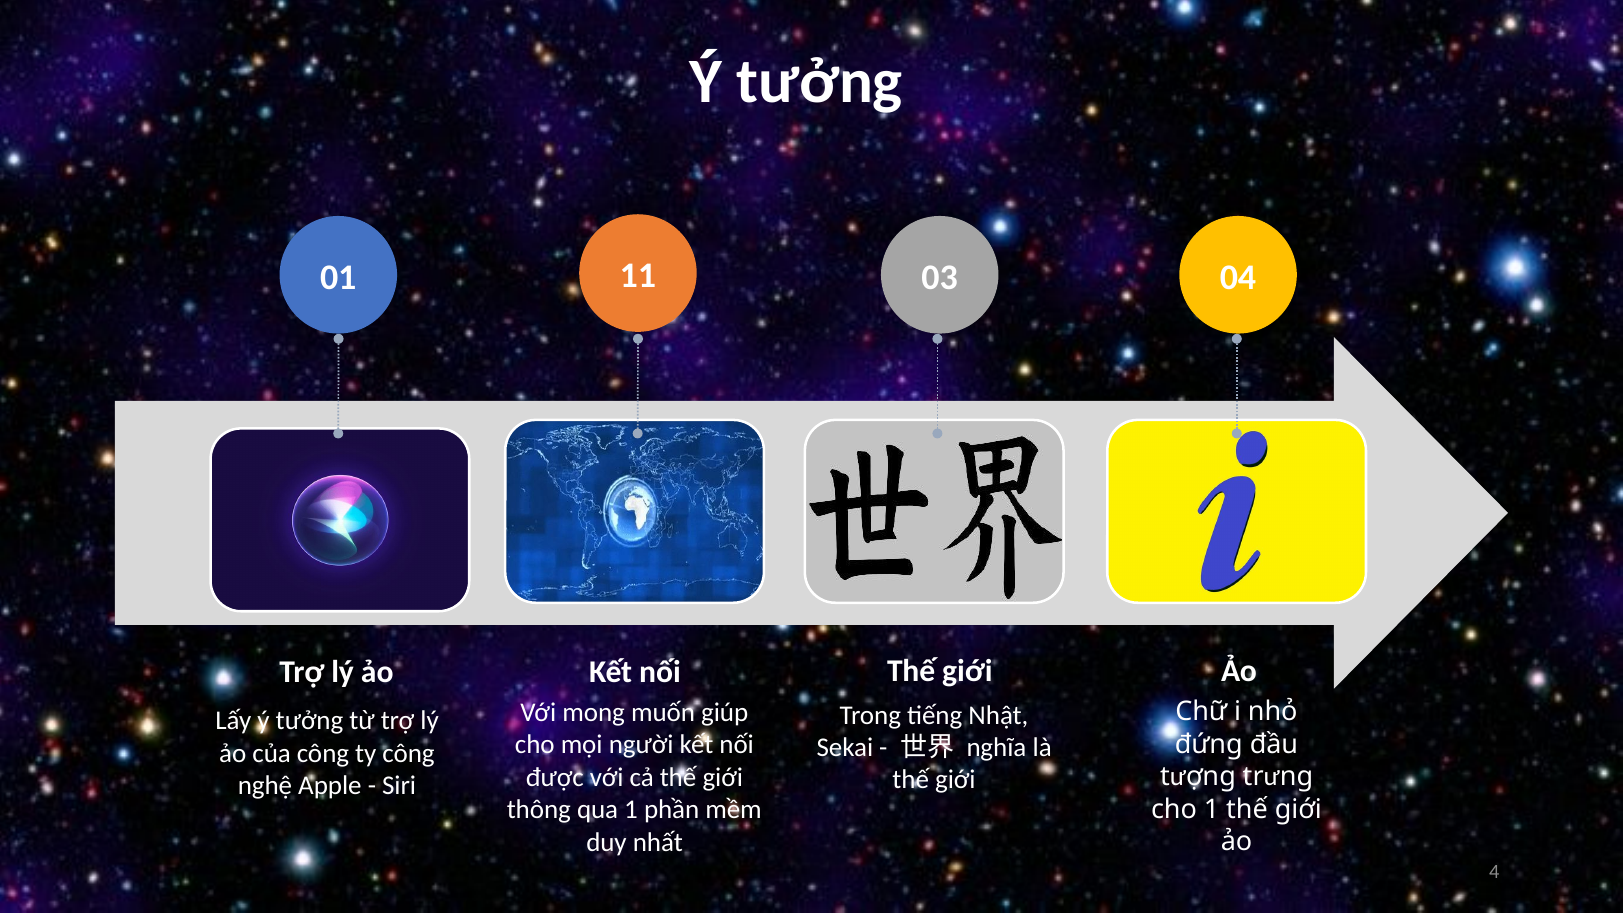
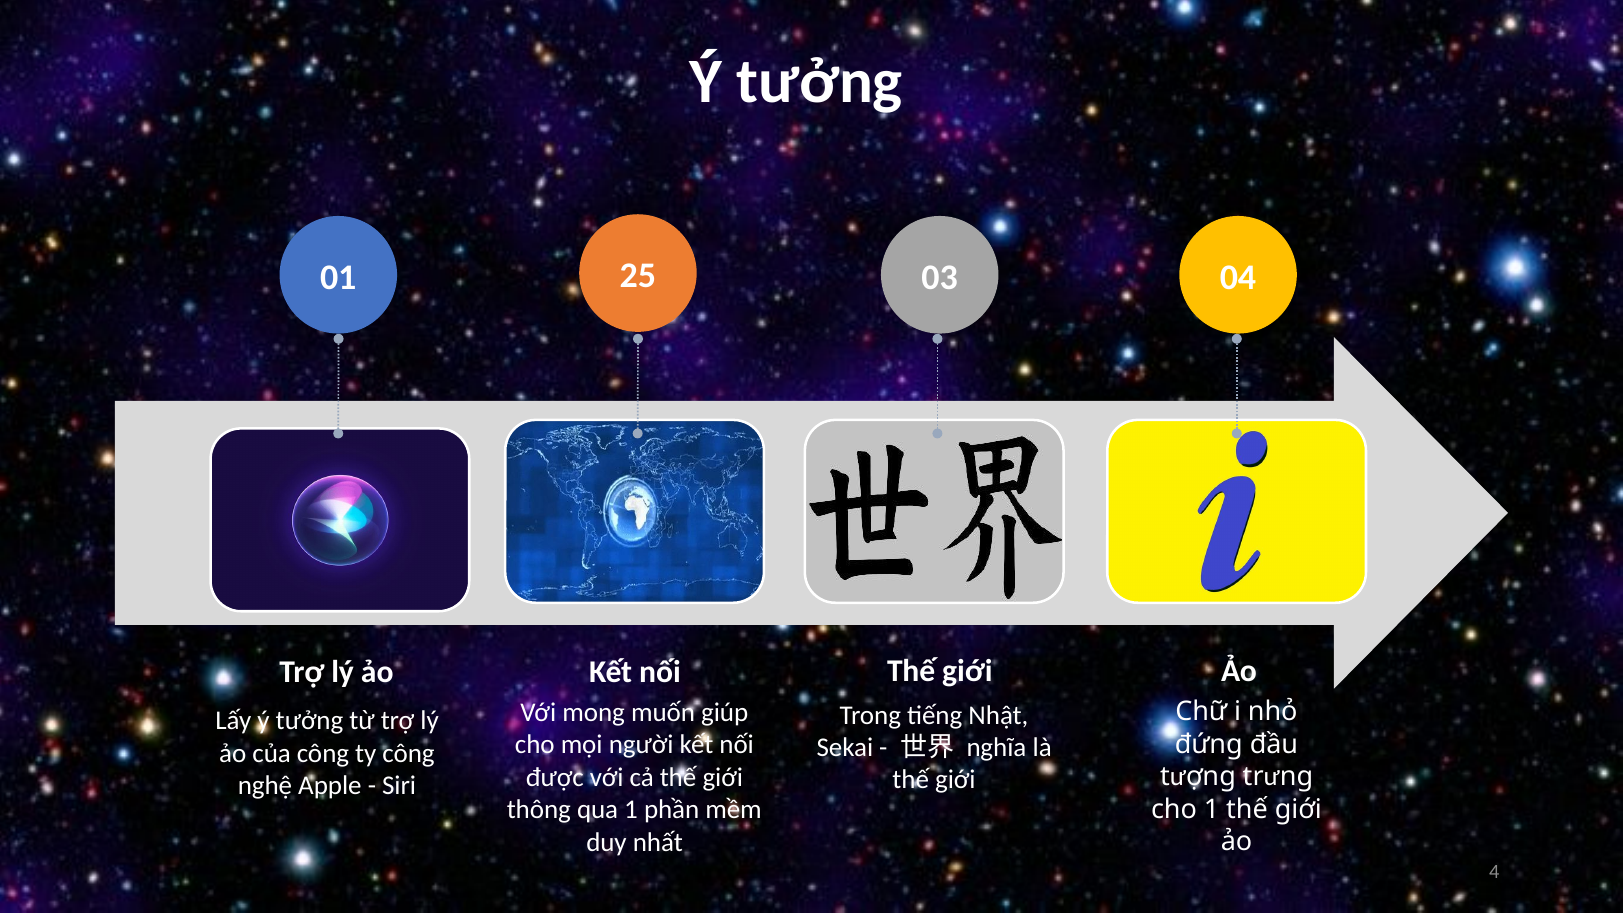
11: 11 -> 25 (638, 276)
